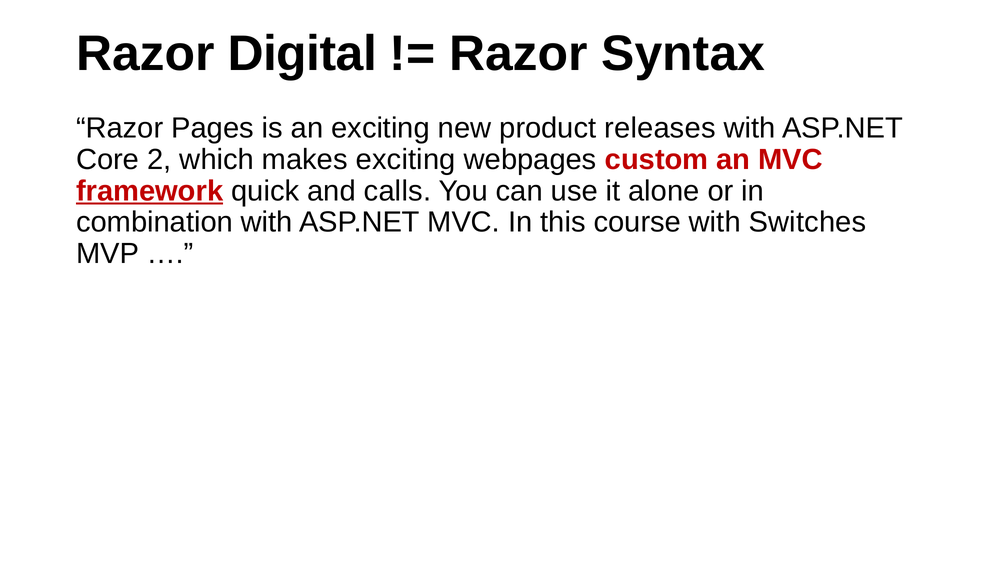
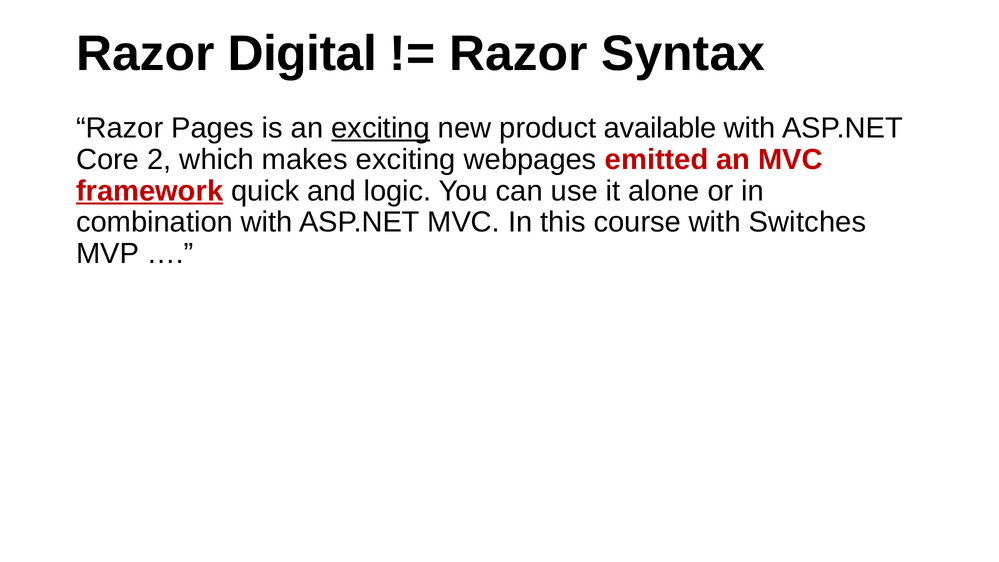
exciting underline: none -> present (381, 128)
releases: releases -> available (660, 128)
custom: custom -> emitted (657, 159)
calls: calls -> logic (398, 191)
